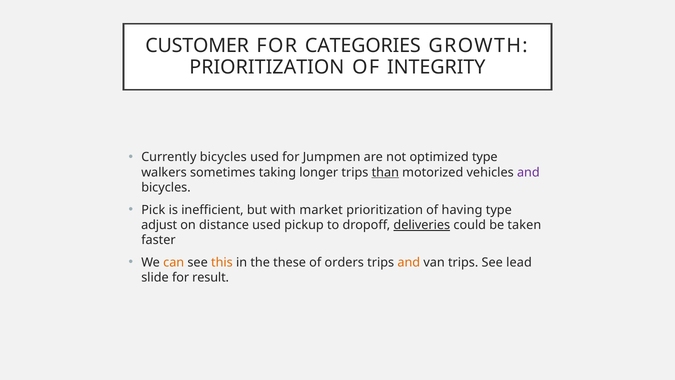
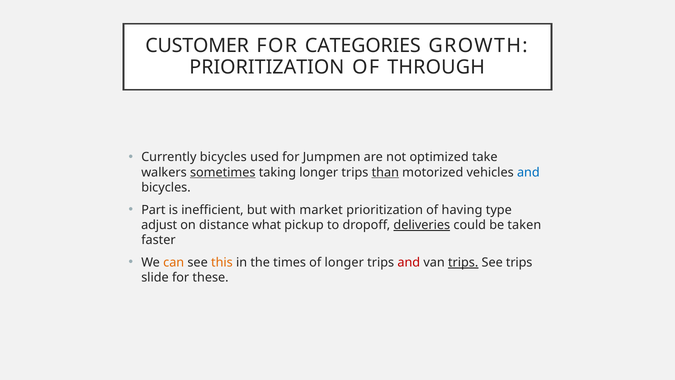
INTEGRITY: INTEGRITY -> THROUGH (436, 67)
optimized type: type -> take (485, 157)
sometimes underline: none -> present (223, 172)
and colour: purple -> blue (528, 172)
Pick: Pick -> Part (153, 210)
distance used: used -> what (267, 225)
these: these -> times (290, 262)
of orders: orders -> longer (344, 262)
and colour: orange -> red (409, 262)
trips underline: none -> present (463, 262)
See lead: lead -> trips (519, 262)
result: result -> these (211, 277)
